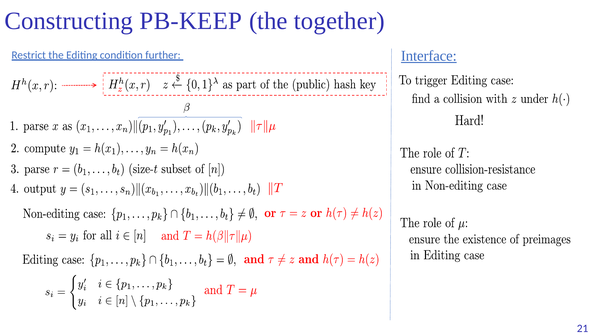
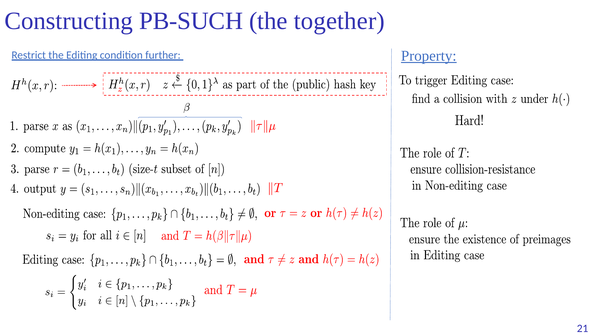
PB-KEEP: PB-KEEP -> PB-SUCH (191, 21)
Interface: Interface -> Property (429, 56)
